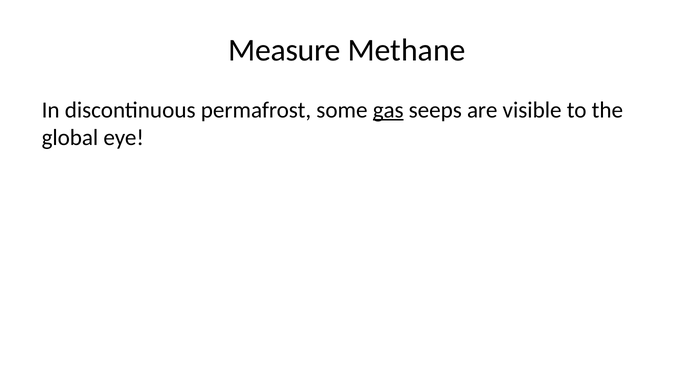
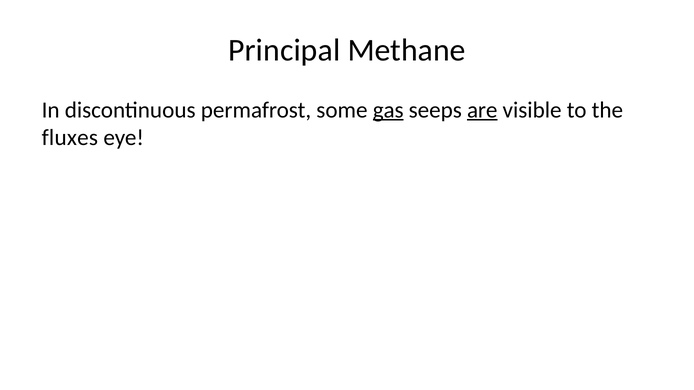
Measure: Measure -> Principal (284, 50)
are underline: none -> present (482, 110)
global: global -> fluxes (70, 138)
